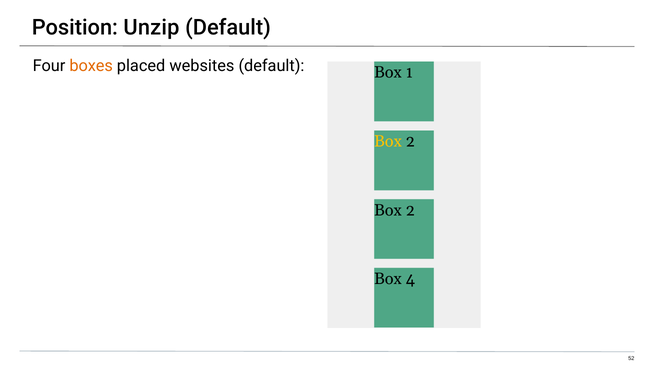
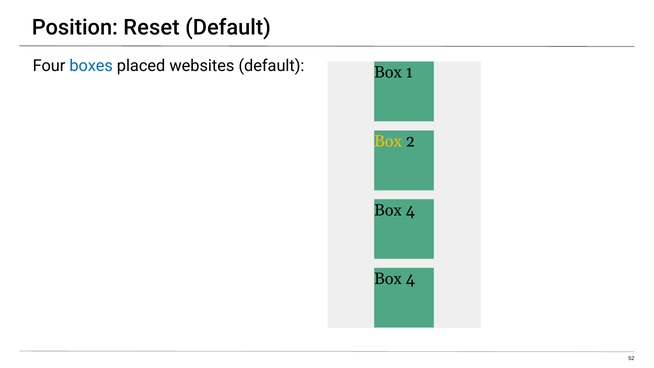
Unzip: Unzip -> Reset (151, 28)
boxes colour: orange -> blue (91, 66)
2: 2 -> 4 (410, 210)
